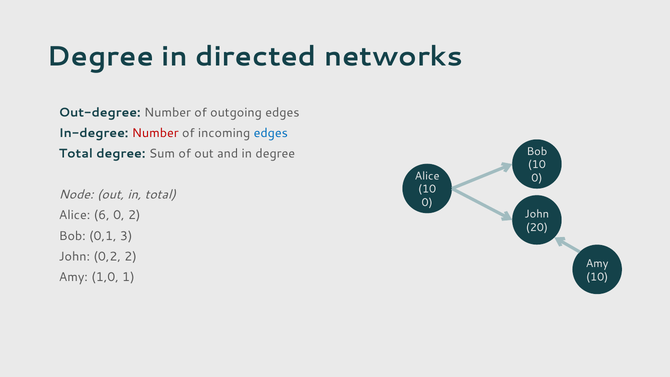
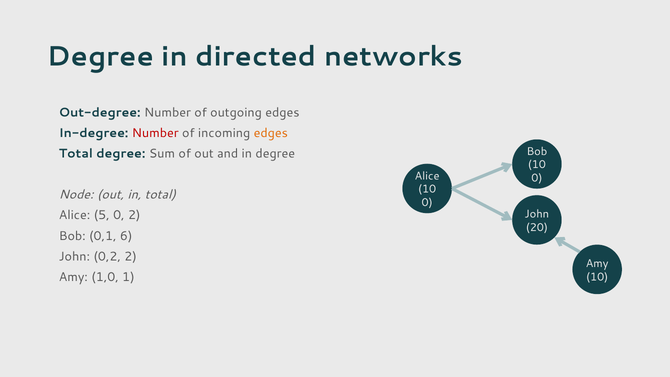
edges colour: blue -> orange (271, 133)
6: 6 -> 5 (102, 215)
3: 3 -> 6 (126, 236)
